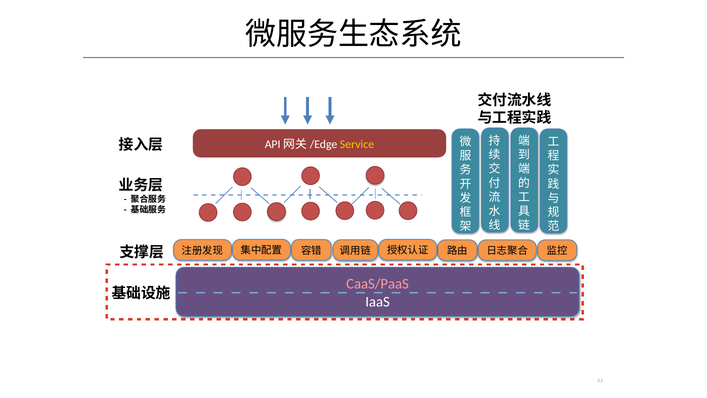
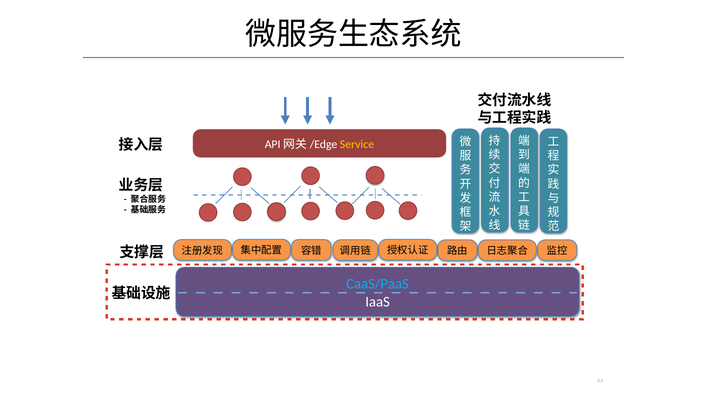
CaaS/PaaS colour: pink -> light blue (378, 284)
